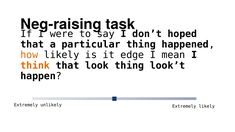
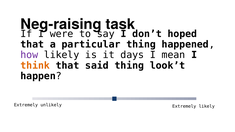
how colour: orange -> purple (29, 55)
edge: edge -> days (132, 55)
look: look -> said (97, 66)
